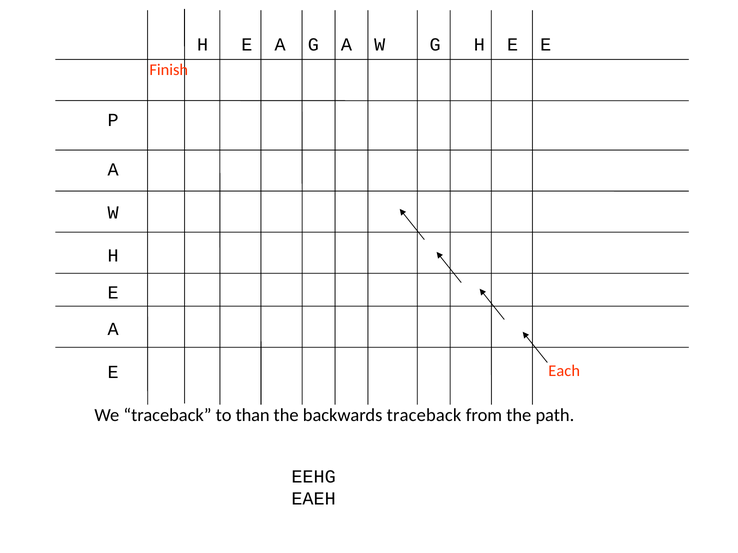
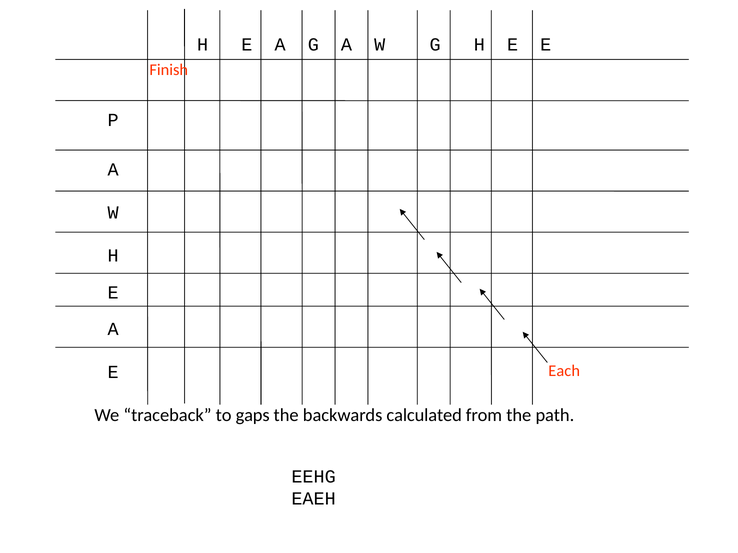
than: than -> gaps (253, 416)
backwards traceback: traceback -> calculated (424, 416)
